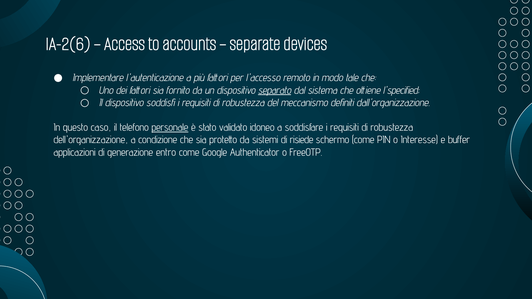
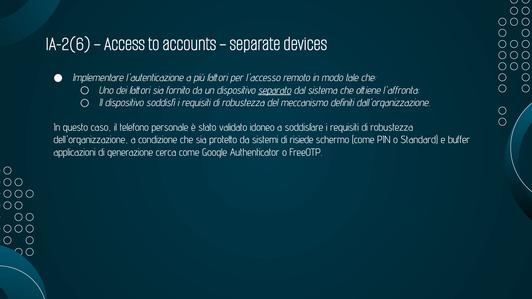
l'specified: l'specified -> l'affronta (401, 90)
personale underline: present -> none (170, 128)
Interesse: Interesse -> Standard (419, 140)
entro: entro -> cerca (166, 152)
